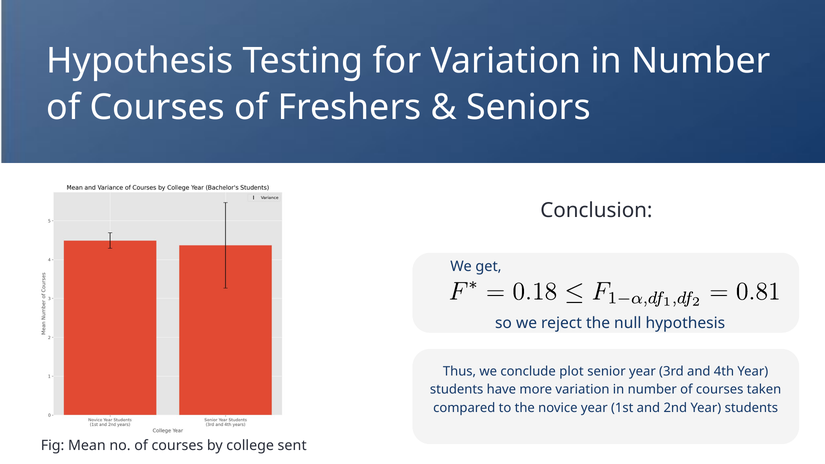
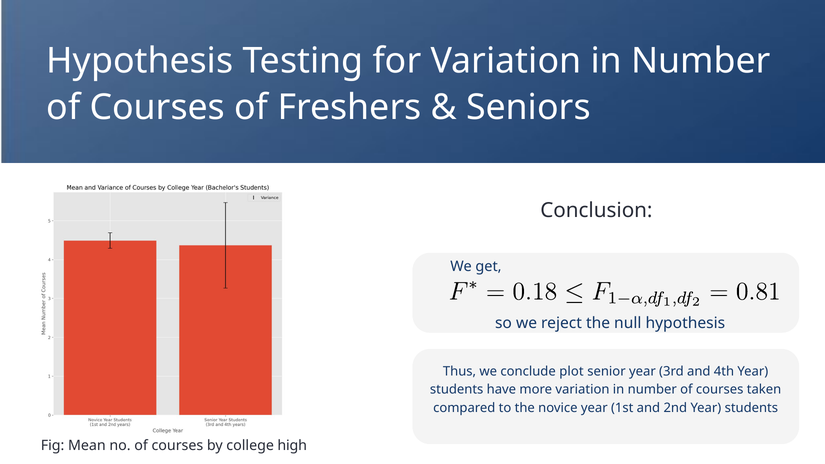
sent: sent -> high (292, 446)
